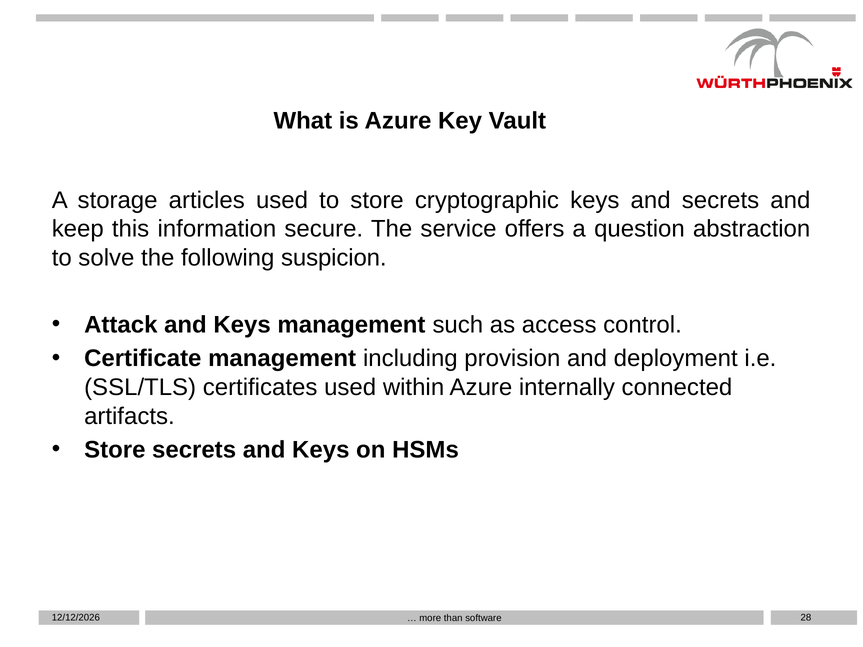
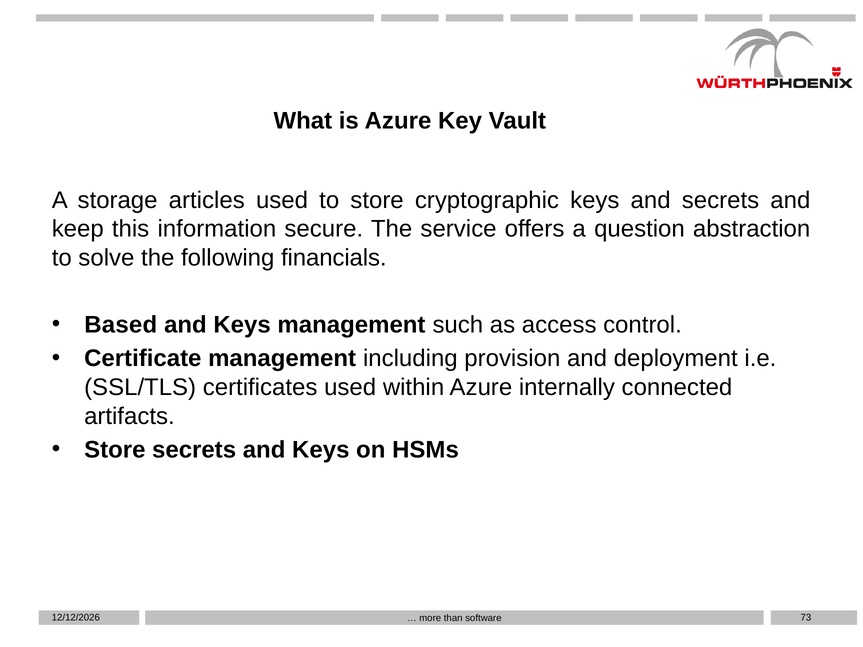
suspicion: suspicion -> financials (334, 258)
Attack: Attack -> Based (121, 325)
28: 28 -> 73 (806, 618)
